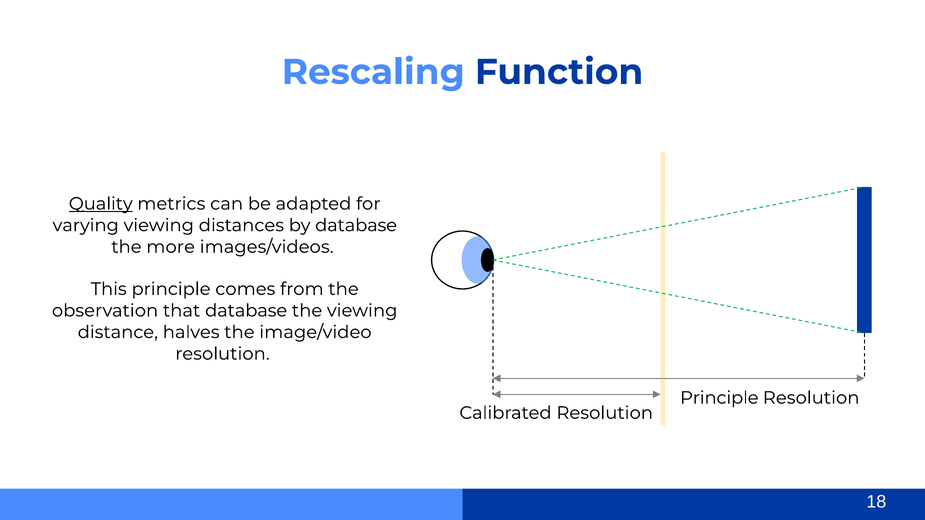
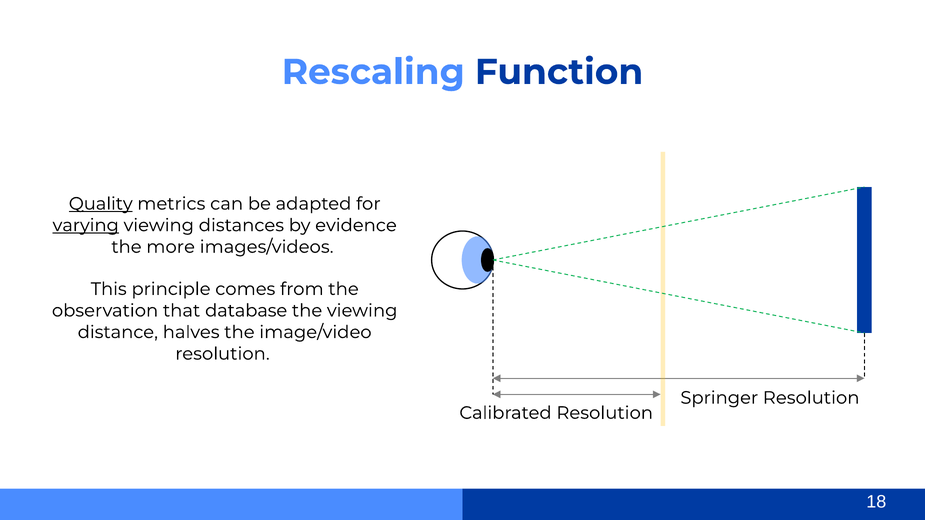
varying underline: none -> present (86, 225)
by database: database -> evidence (356, 225)
Principle: Principle -> Springer (719, 398)
